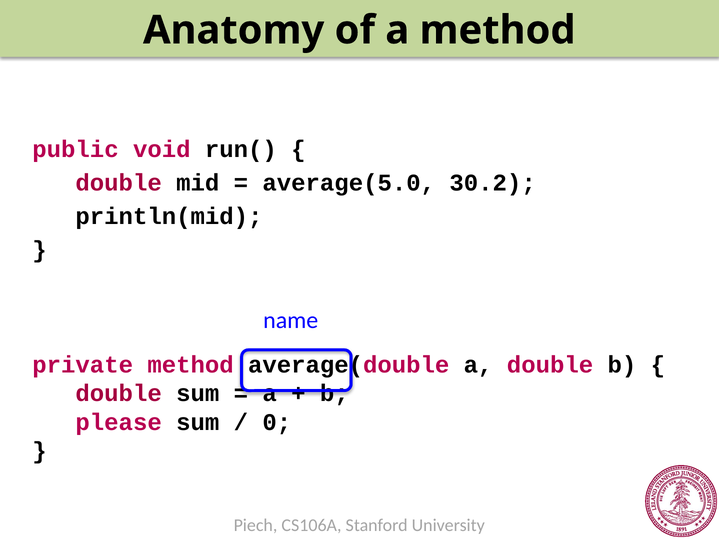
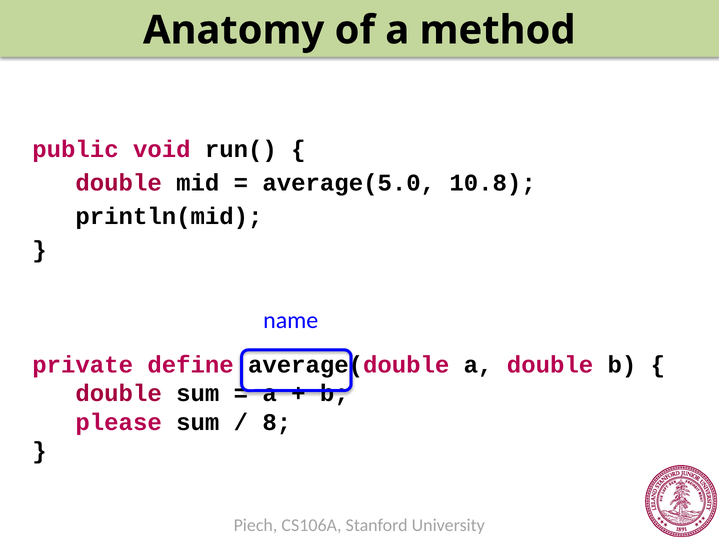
30.2: 30.2 -> 10.8 (493, 183)
private method: method -> define (191, 365)
0: 0 -> 8 (277, 423)
